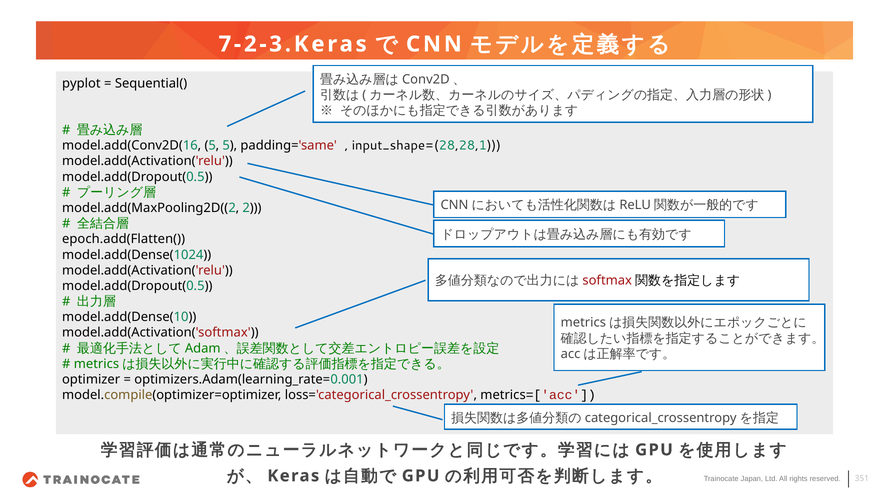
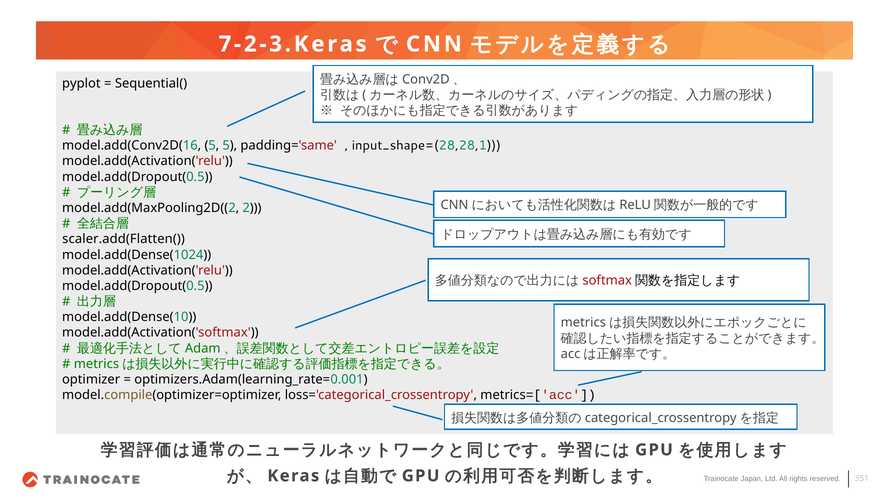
epoch.add(Flatten(: epoch.add(Flatten( -> scaler.add(Flatten( (124, 239)
